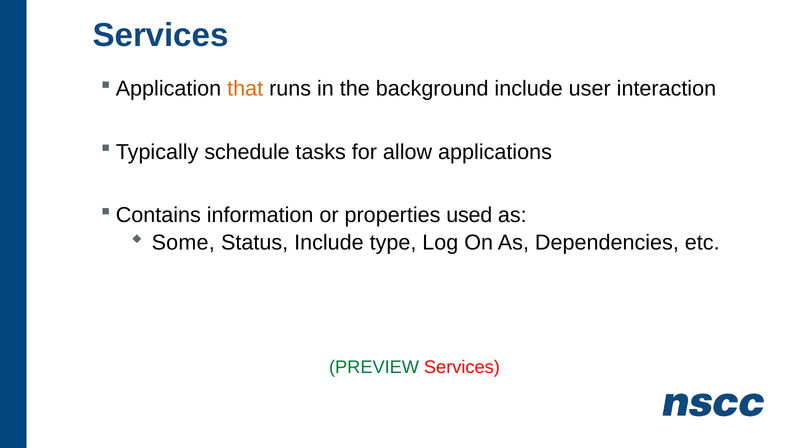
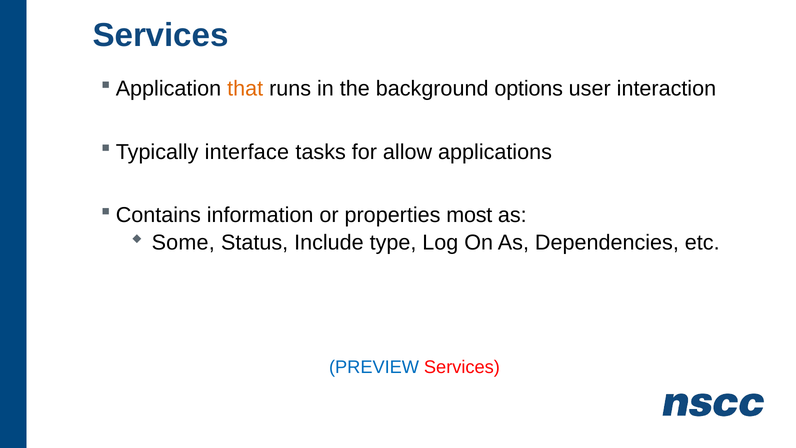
background include: include -> options (529, 89)
schedule: schedule -> interface (247, 152)
used: used -> most (469, 215)
PREVIEW colour: green -> blue (374, 367)
